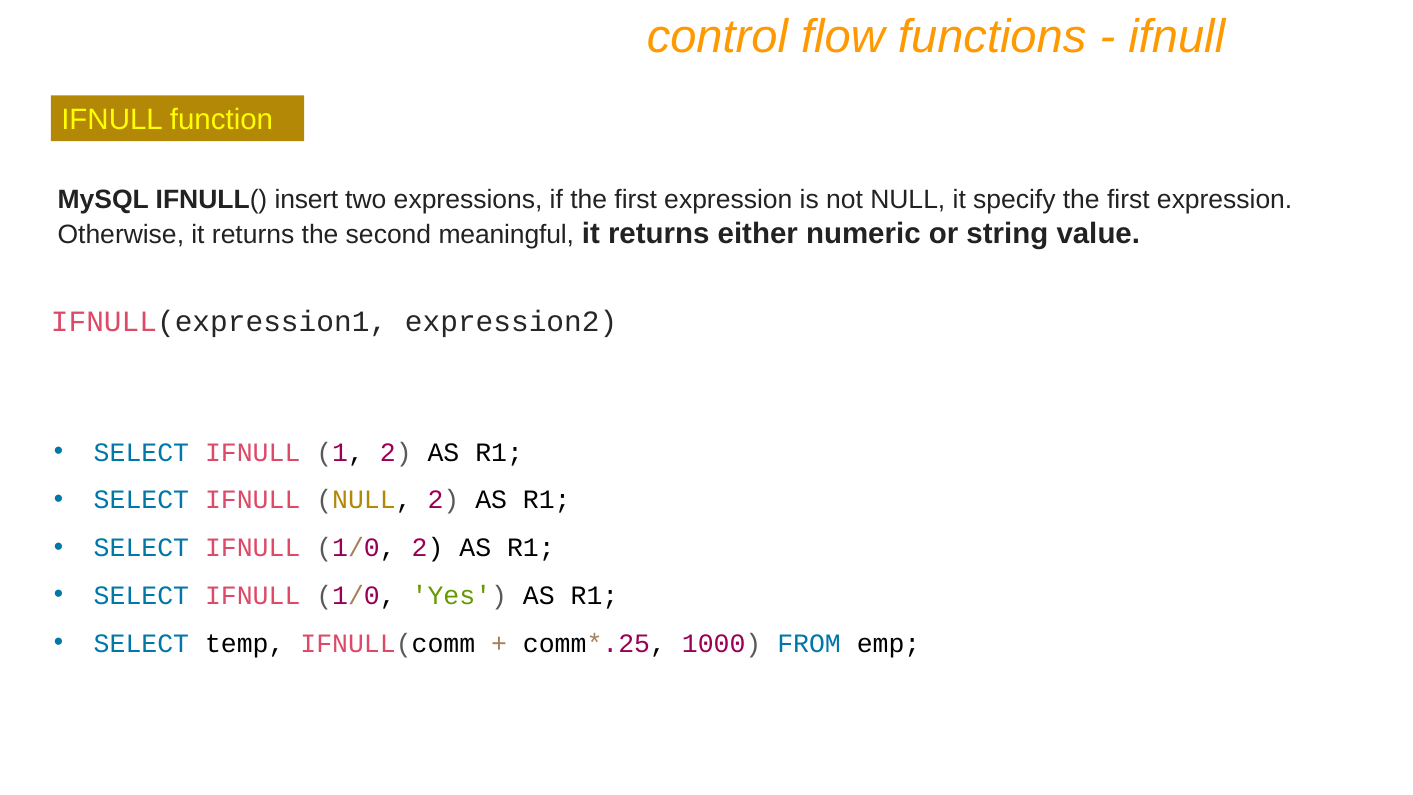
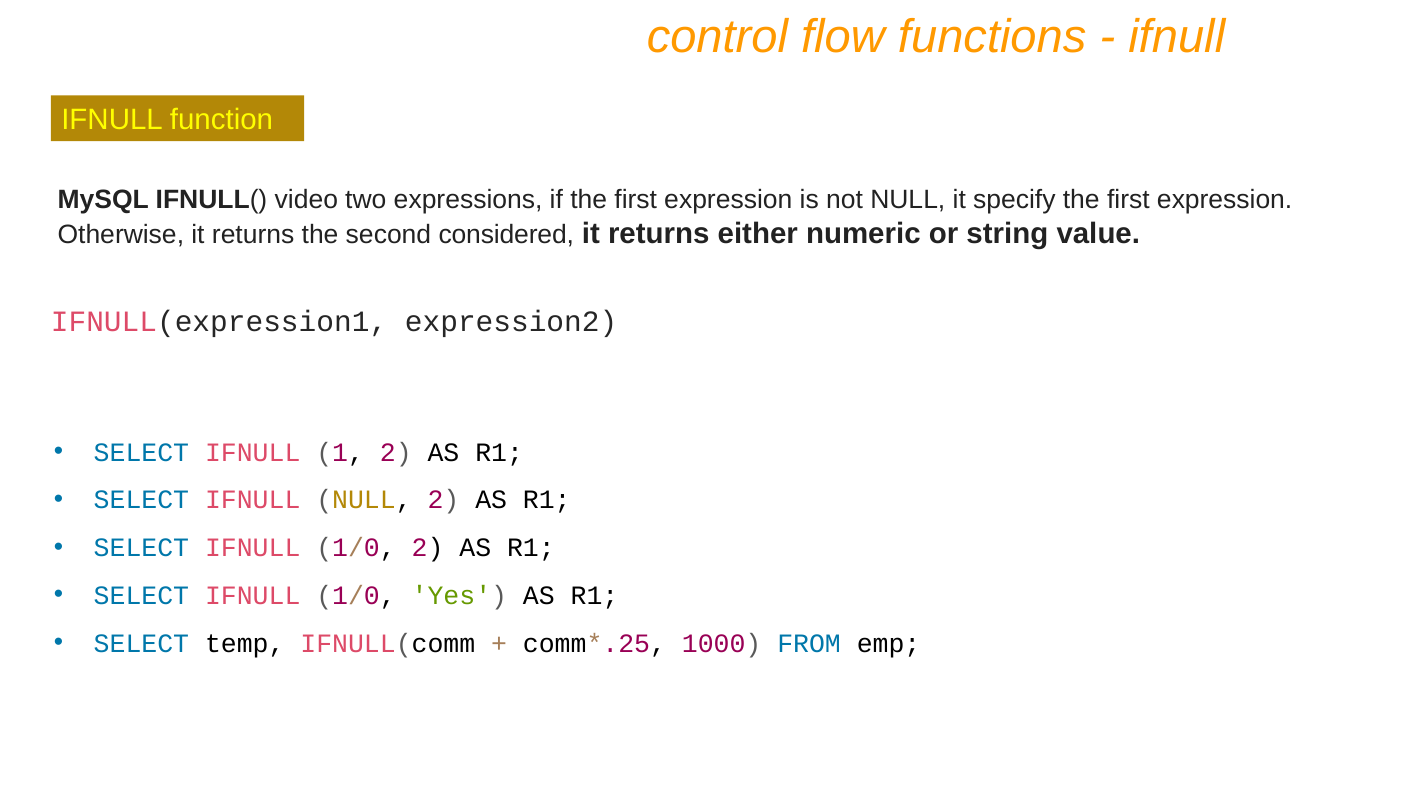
insert: insert -> video (306, 200)
meaningful: meaningful -> considered (506, 235)
